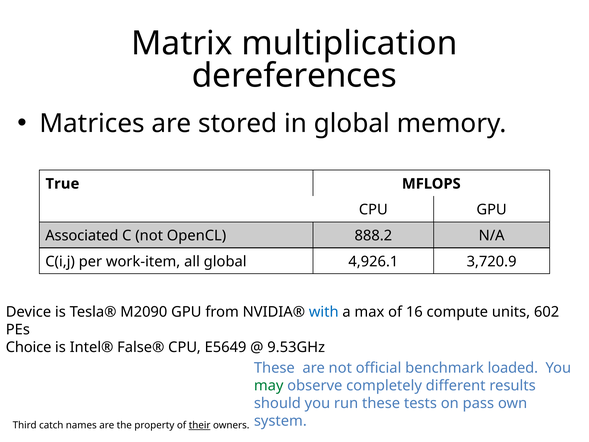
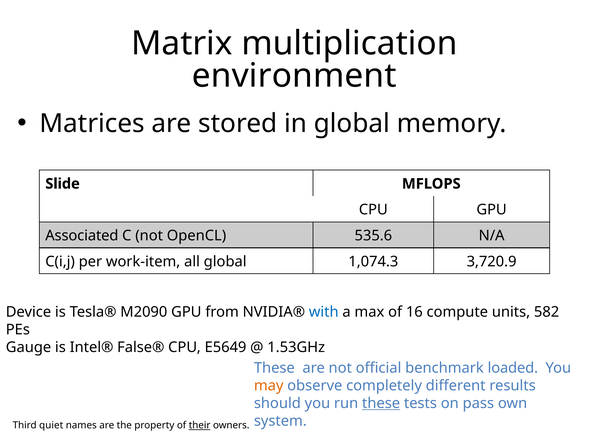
dereferences: dereferences -> environment (294, 76)
True: True -> Slide (63, 184)
888.2: 888.2 -> 535.6 (373, 236)
4,926.1: 4,926.1 -> 1,074.3 (373, 261)
602: 602 -> 582 (547, 312)
Choice: Choice -> Gauge (29, 347)
9.53GHz: 9.53GHz -> 1.53GHz (296, 347)
may colour: green -> orange (269, 385)
these underline: none -> present (381, 403)
catch: catch -> quiet (51, 425)
